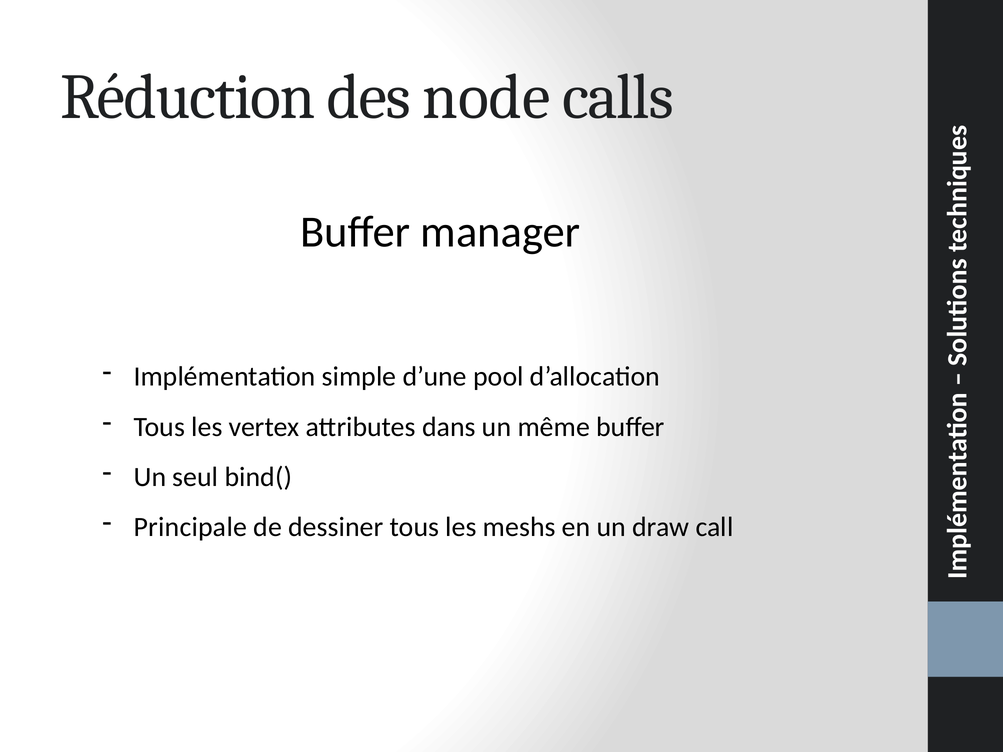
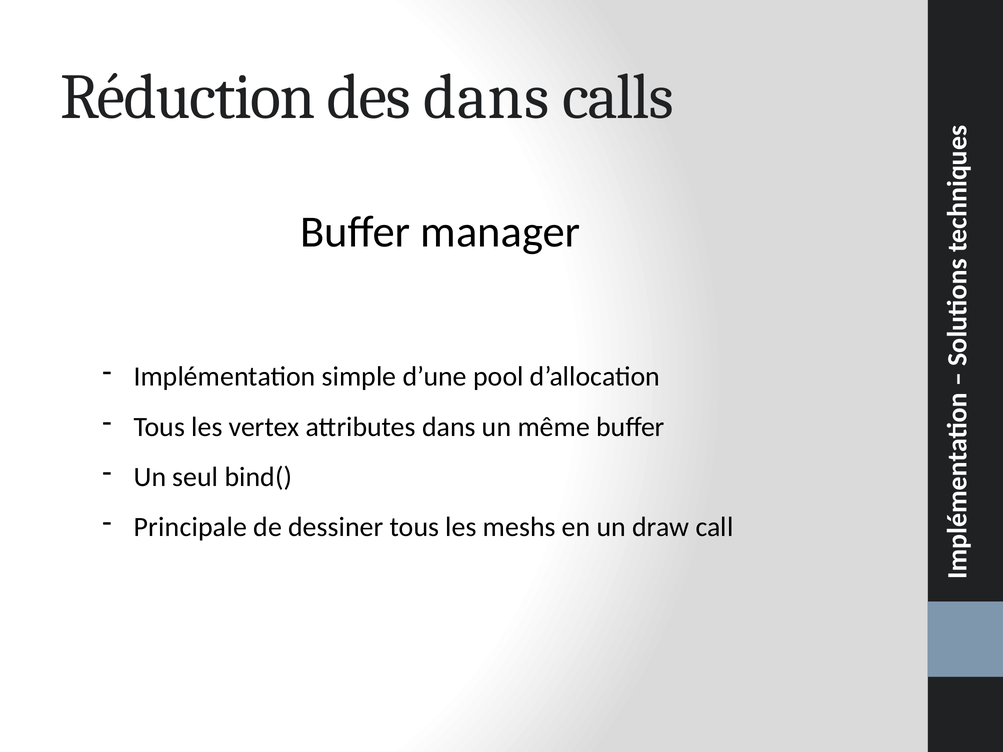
des node: node -> dans (486, 97)
